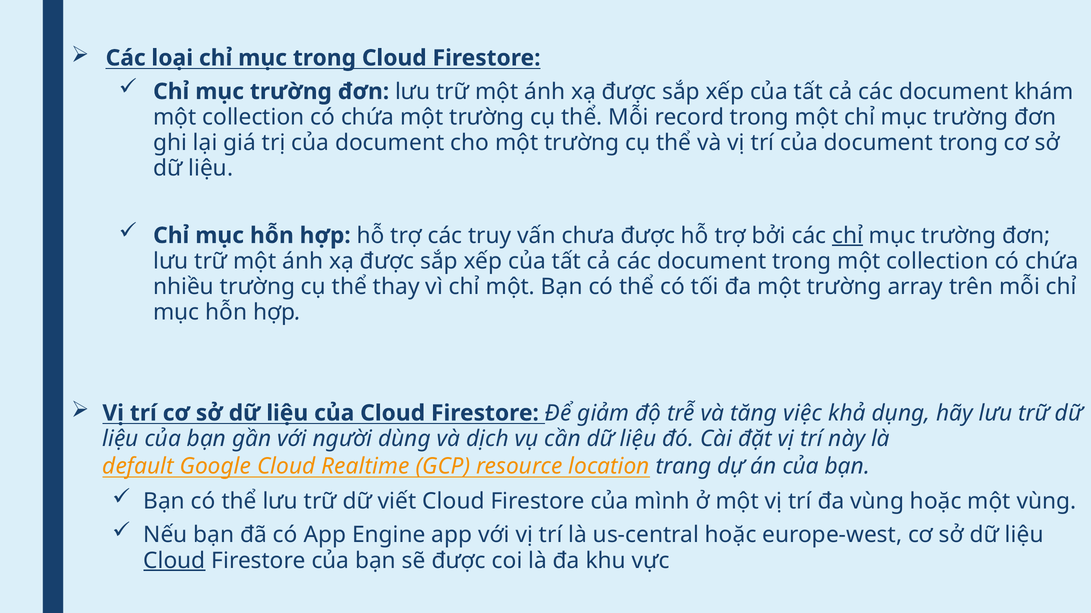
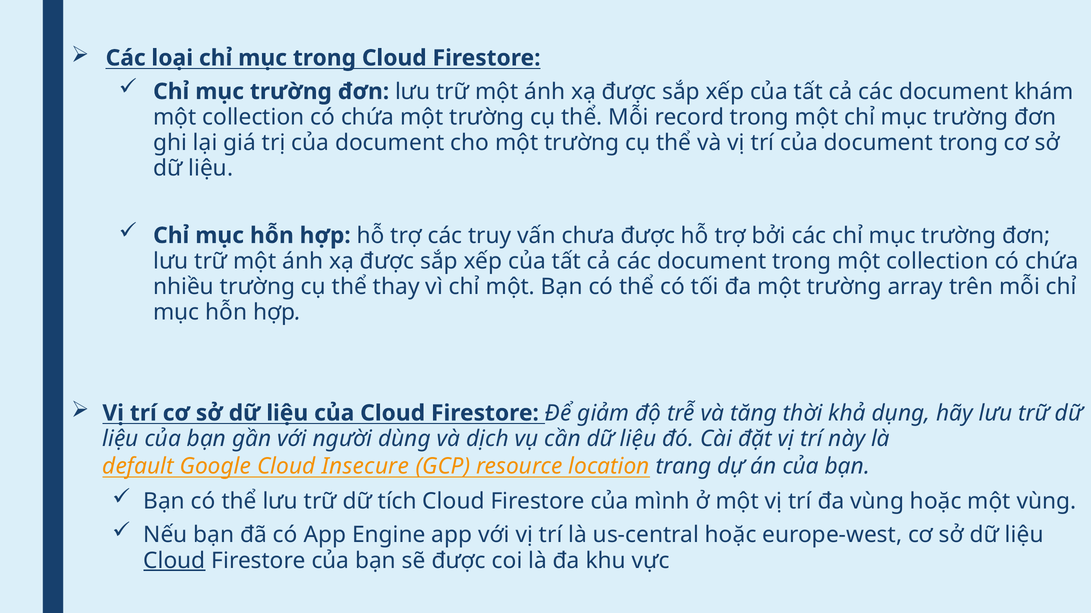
chỉ underline: present -> none (848, 236)
việc: việc -> thời (803, 414)
Realtime: Realtime -> Insecure (365, 467)
viết: viết -> tích (397, 502)
